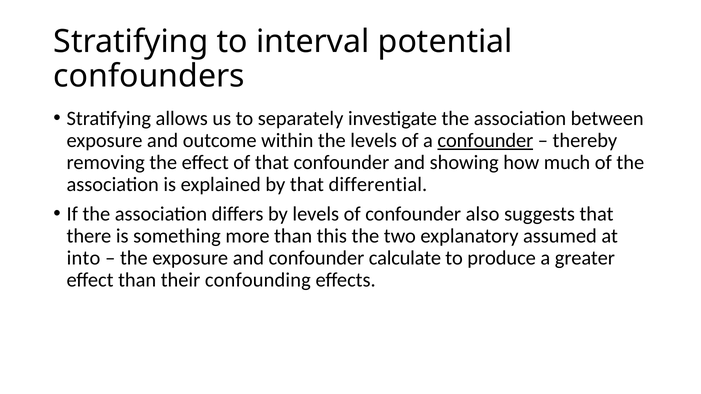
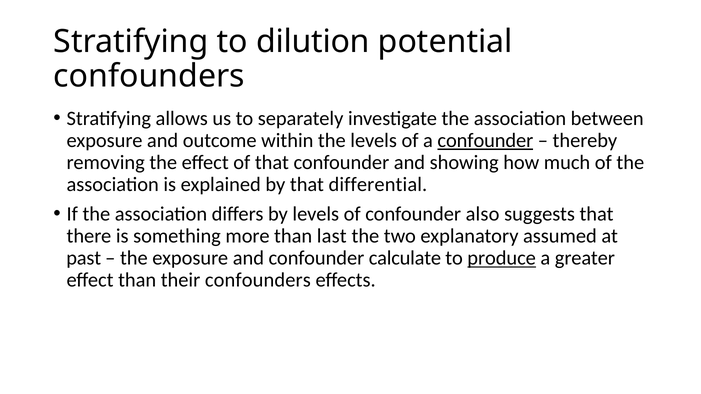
interval: interval -> dilution (313, 42)
this: this -> last (332, 236)
into: into -> past (84, 258)
produce underline: none -> present (502, 258)
their confounding: confounding -> confounders (258, 280)
